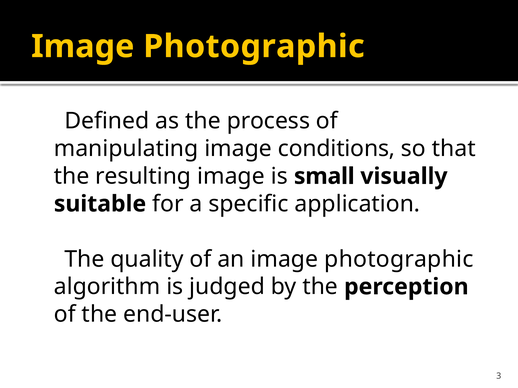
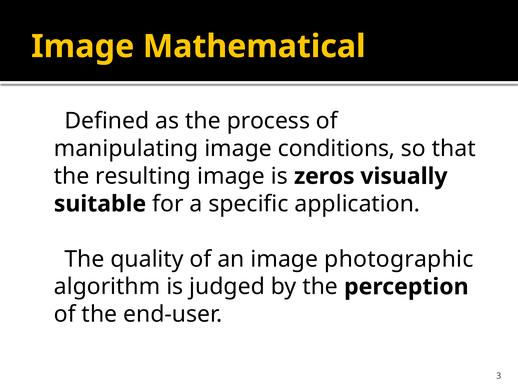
Photographic: Photographic -> Mathematical (254, 47)
small: small -> zeros (324, 176)
